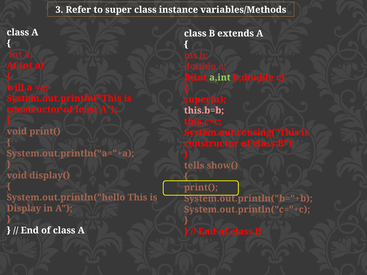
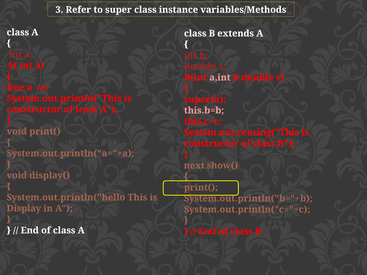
a,int colour: light green -> pink (220, 78)
will.a: will.a -> line.a (20, 87)
tells: tells -> next (194, 166)
